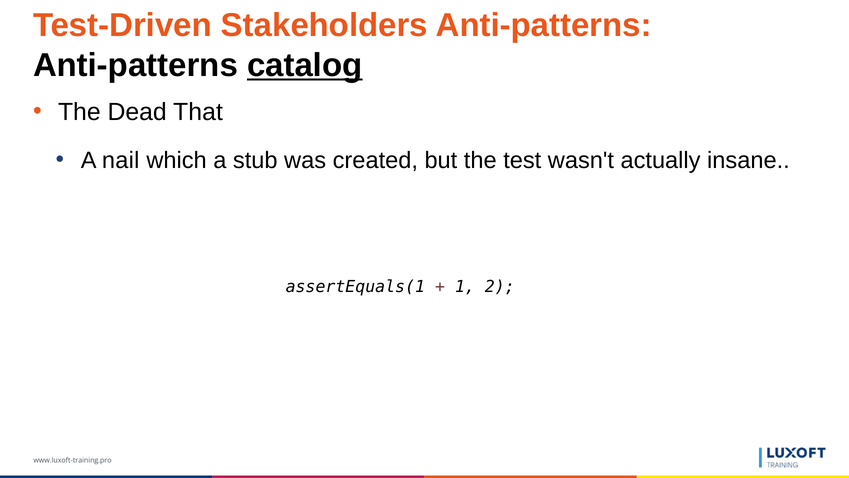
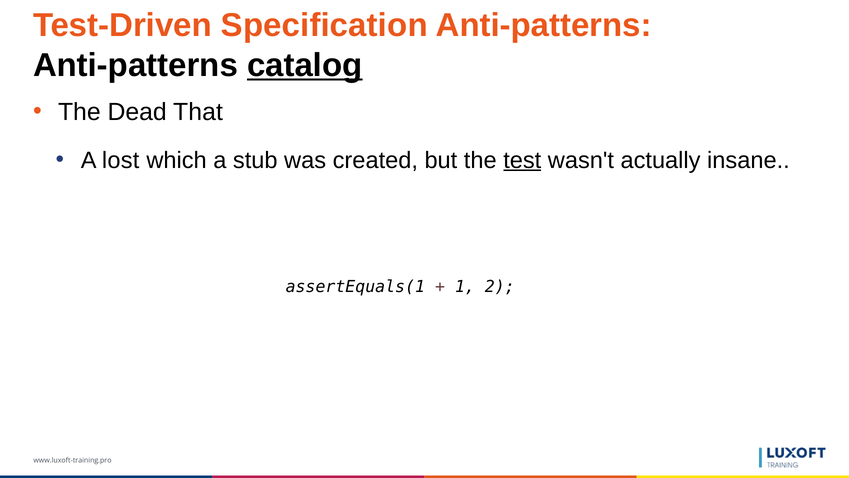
Stakeholders: Stakeholders -> Specification (324, 25)
nail: nail -> lost (121, 160)
test underline: none -> present (522, 160)
